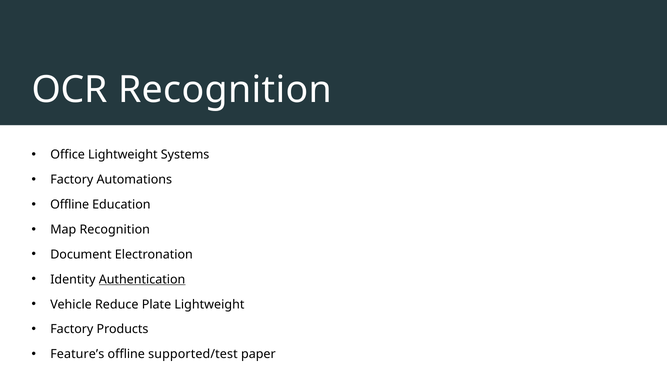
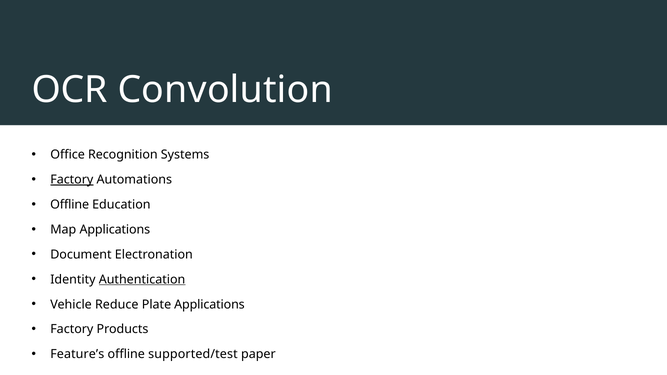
OCR Recognition: Recognition -> Convolution (225, 90)
Office Lightweight: Lightweight -> Recognition (123, 155)
Factory underline: none -> present (72, 180)
Map Recognition: Recognition -> Applications (115, 230)
Plate Lightweight: Lightweight -> Applications (209, 305)
